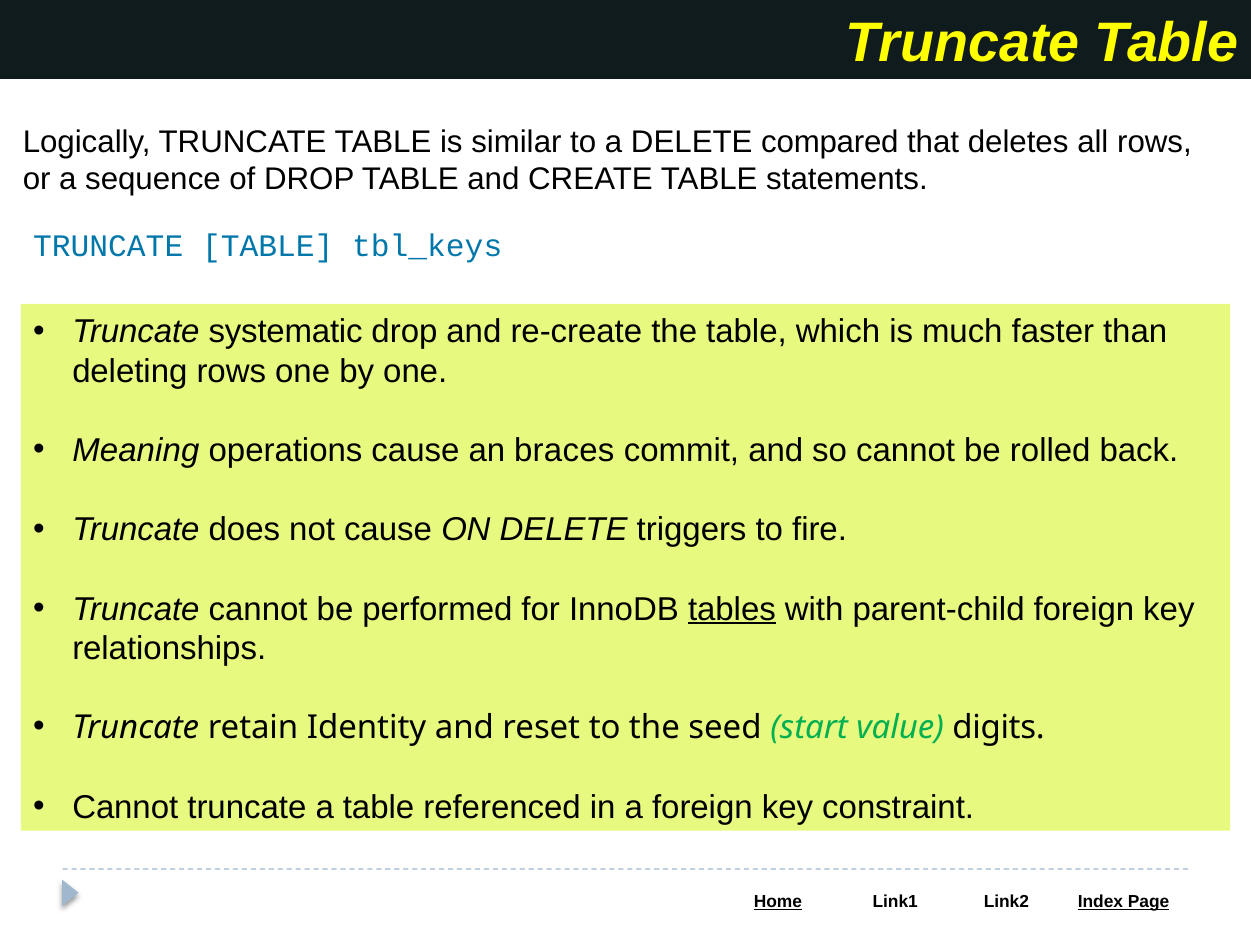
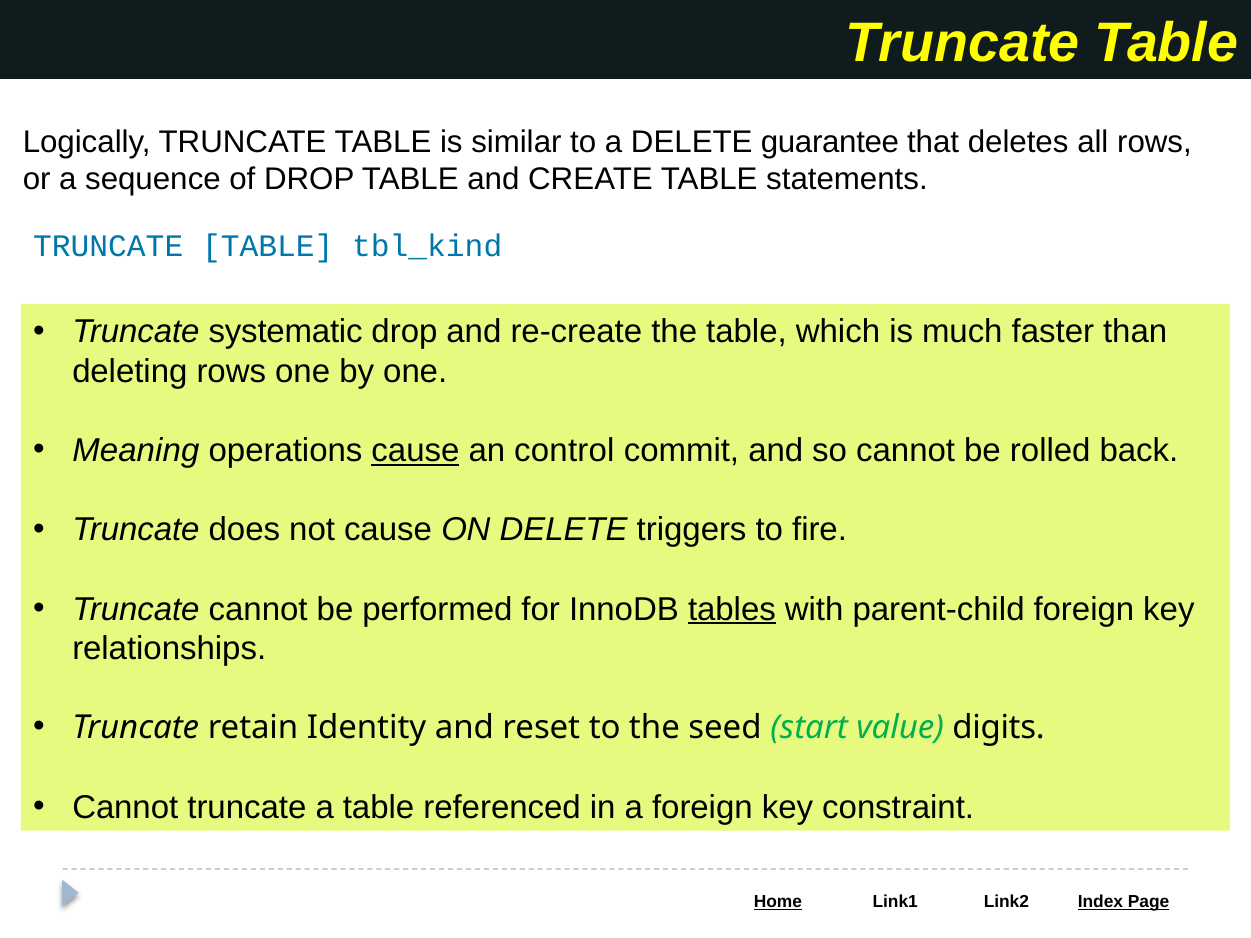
compared: compared -> guarantee (830, 142)
tbl_keys: tbl_keys -> tbl_kind (427, 246)
cause underline: none -> present (415, 451)
braces: braces -> control (564, 451)
